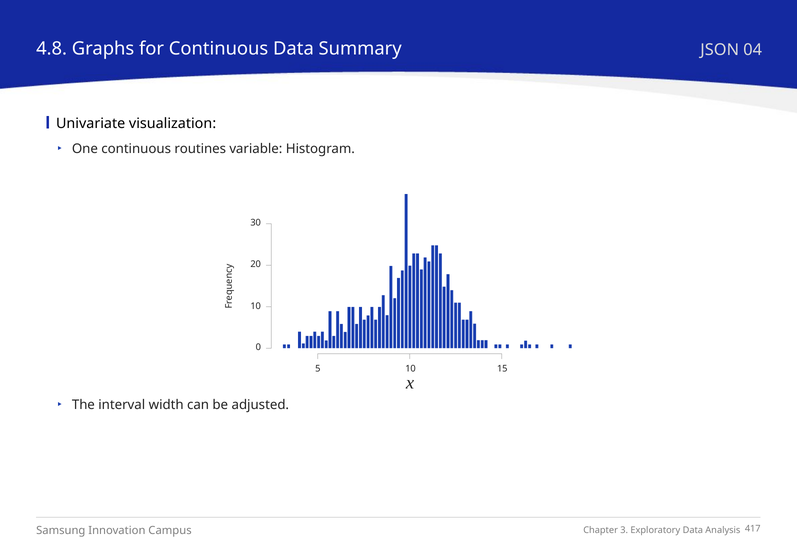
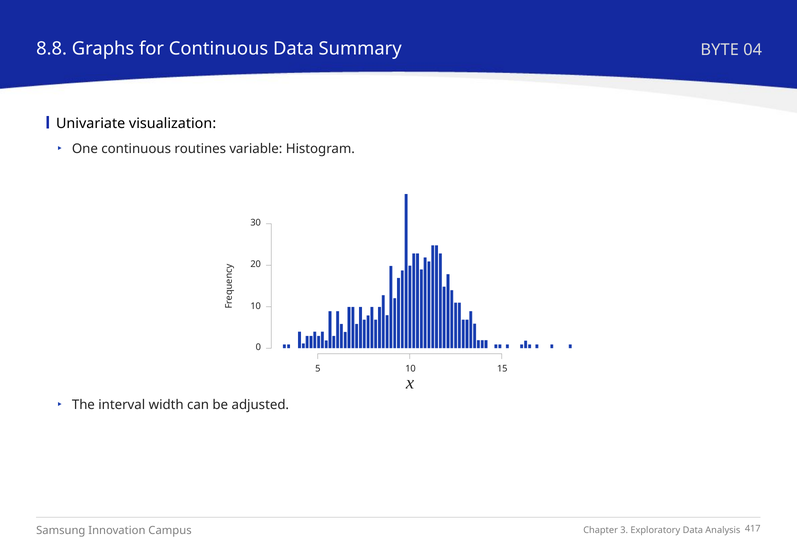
4.8: 4.8 -> 8.8 (52, 49)
JSON: JSON -> BYTE (720, 50)
